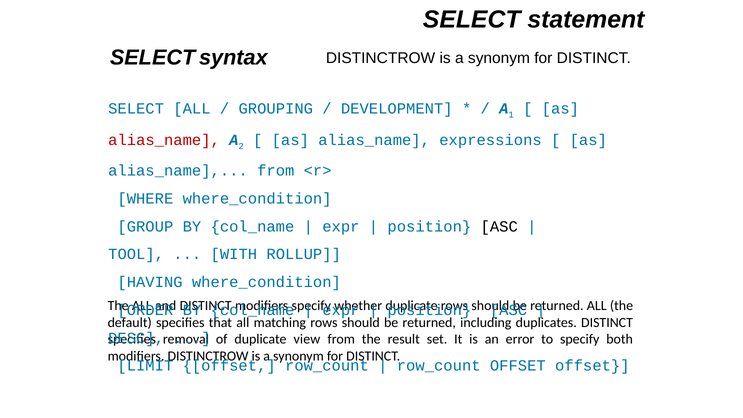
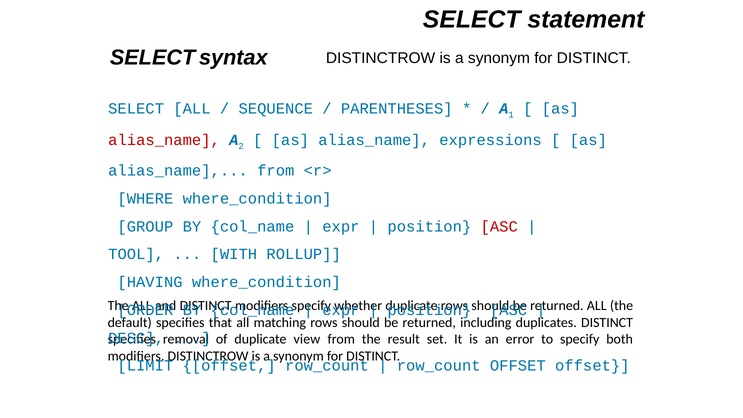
GROUPING: GROUPING -> SEQUENCE (276, 109)
DEVELOPMENT: DEVELOPMENT -> PARENTHESES (397, 109)
ASC colour: black -> red (499, 226)
